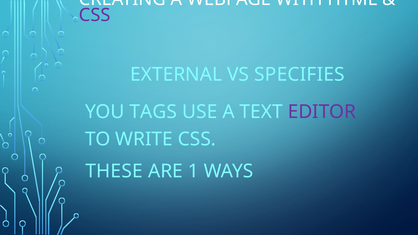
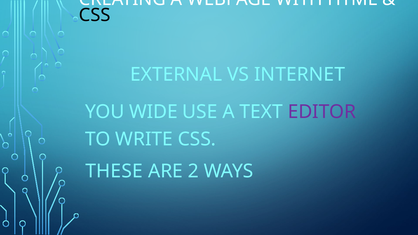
CSS colour: purple -> black (95, 15)
SPECIFIES: SPECIFIES -> INTERNET (300, 75)
TAGS: TAGS -> WIDE (153, 112)
1: 1 -> 2 (193, 171)
